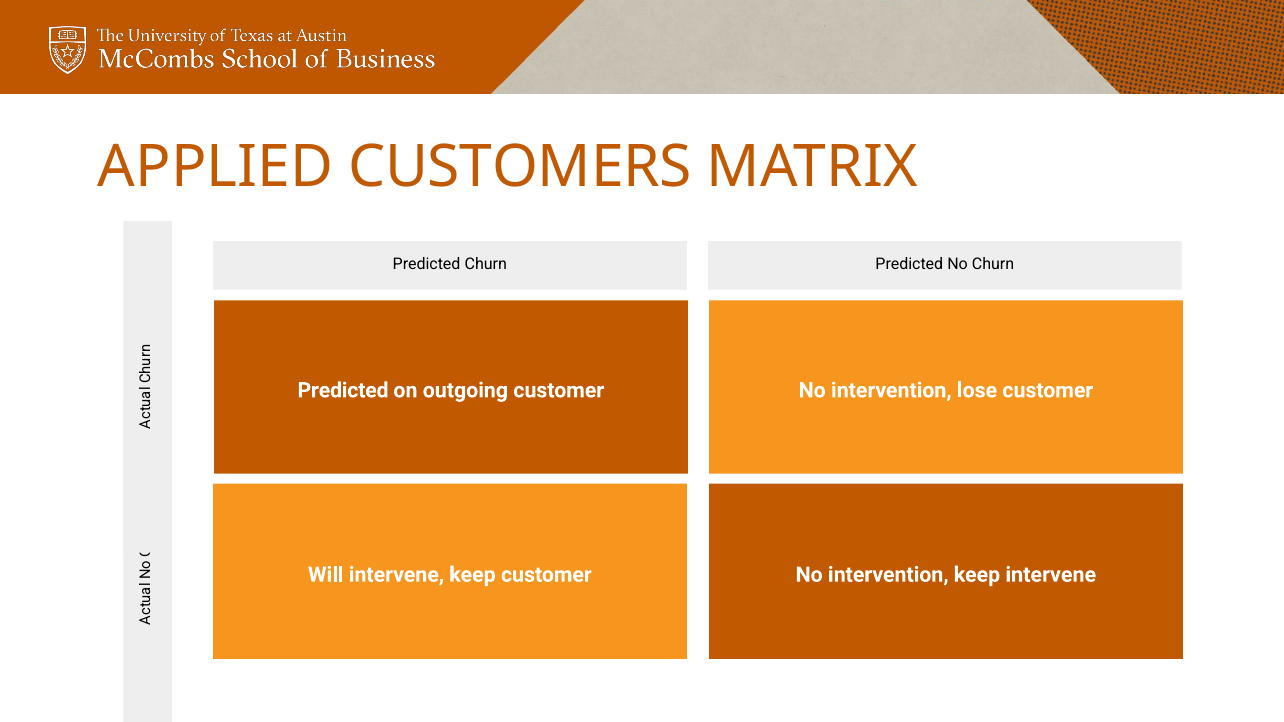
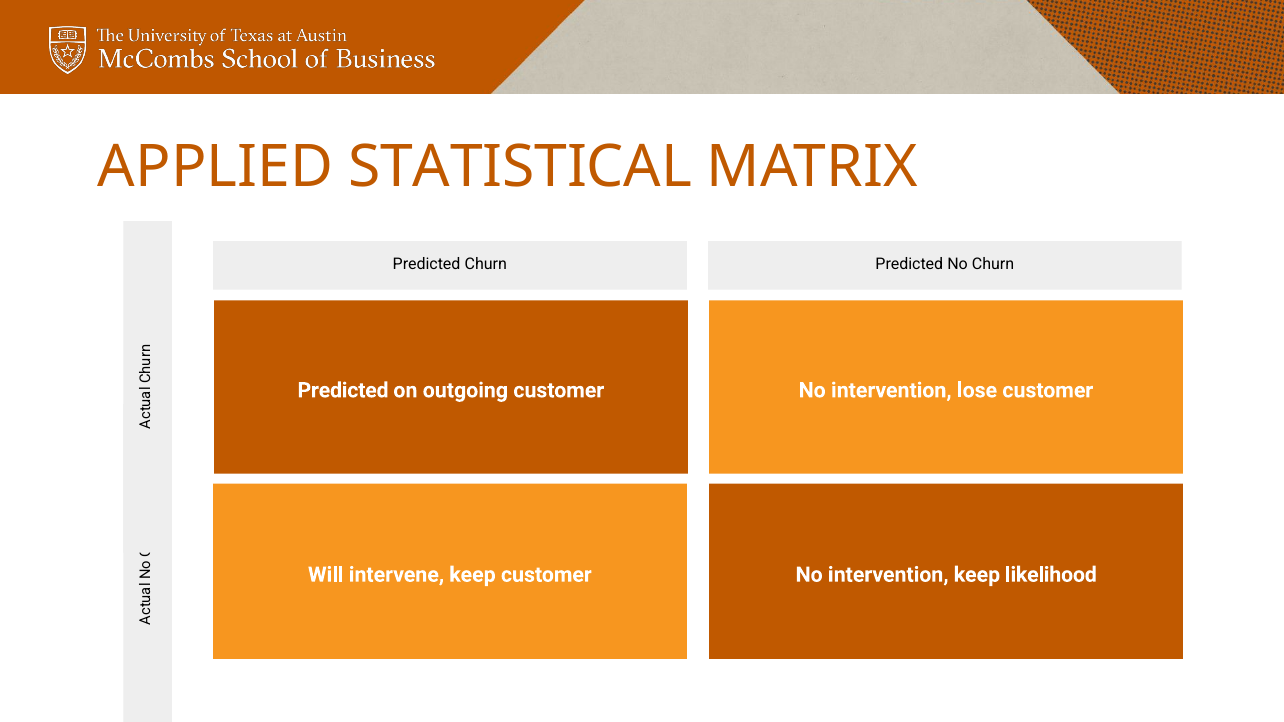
CUSTOMERS: CUSTOMERS -> STATISTICAL (520, 167)
keep intervene: intervene -> likelihood (1051, 575)
